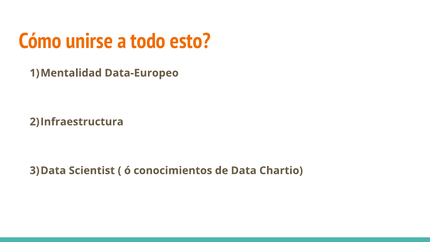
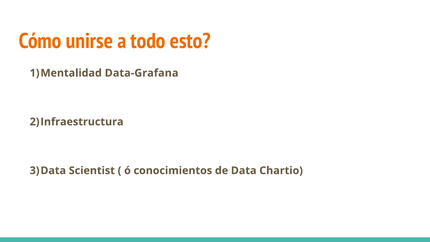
Data-Europeo: Data-Europeo -> Data-Grafana (142, 73)
